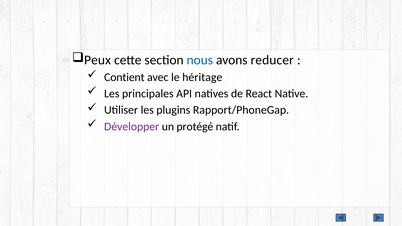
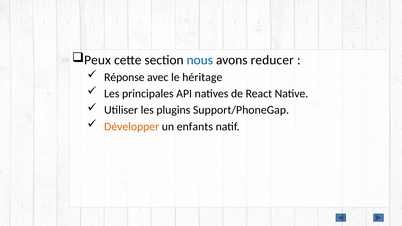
Contient: Contient -> Réponse (124, 77)
Rapport/PhoneGap: Rapport/PhoneGap -> Support/PhoneGap (241, 110)
Développer colour: purple -> orange (132, 127)
protégé: protégé -> enfants (195, 127)
